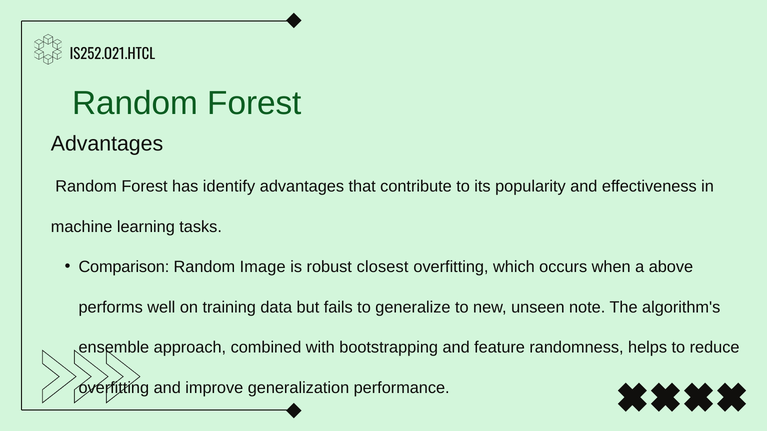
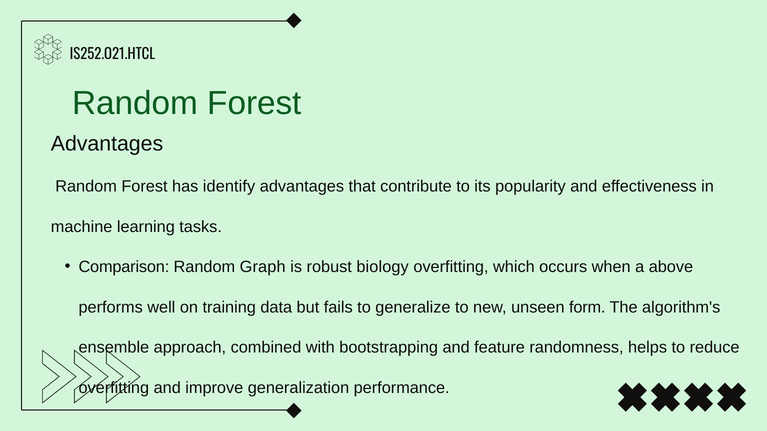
Image: Image -> Graph (263, 267)
closest: closest -> biology (383, 267)
note: note -> form (587, 308)
